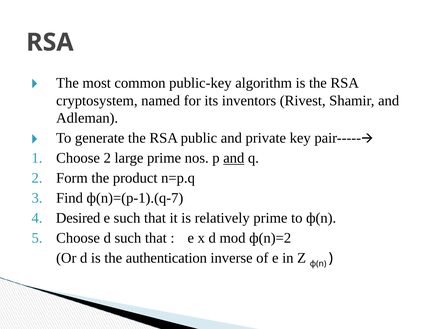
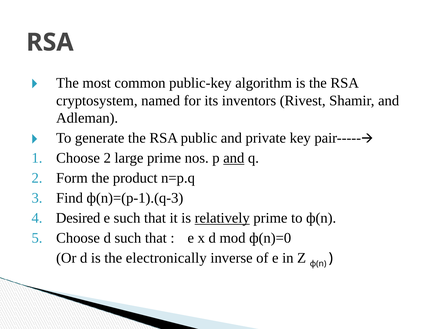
ф(n)=(p-1).(q-7: ф(n)=(p-1).(q-7 -> ф(n)=(p-1).(q-3 (135, 198)
relatively underline: none -> present (222, 218)
ф(n)=2: ф(n)=2 -> ф(n)=0 (270, 238)
authentication: authentication -> electronically (166, 258)
